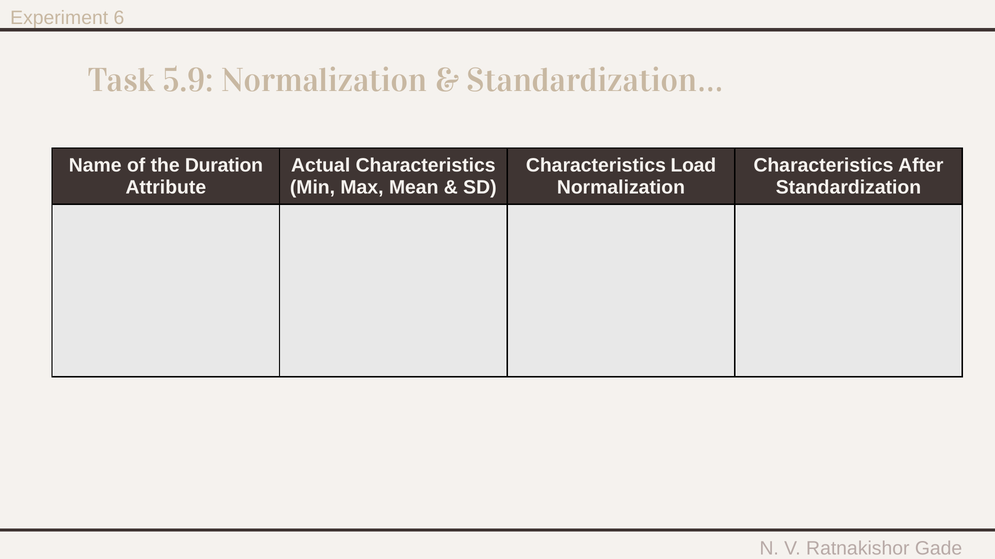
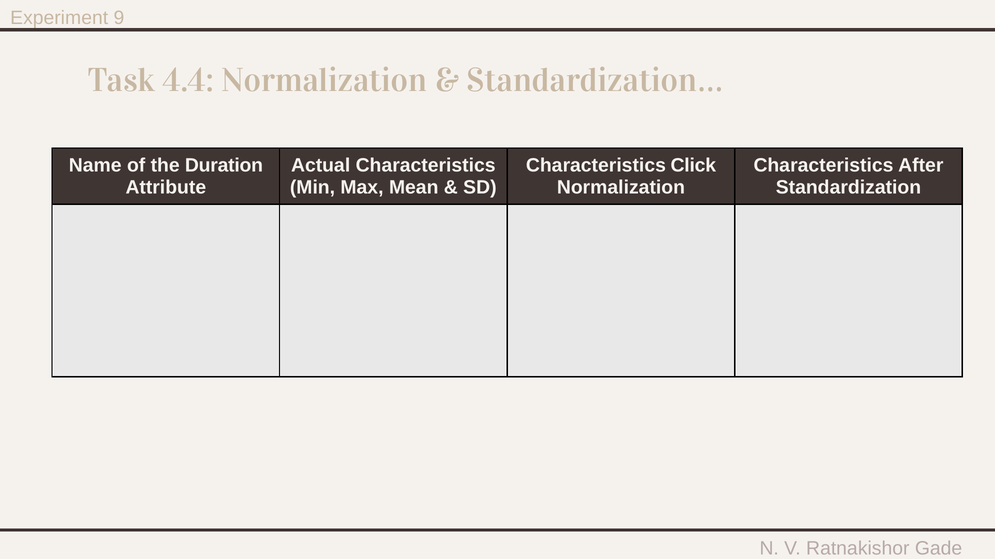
6: 6 -> 9 (119, 18)
5.9: 5.9 -> 4.4 (188, 81)
Load: Load -> Click (693, 166)
